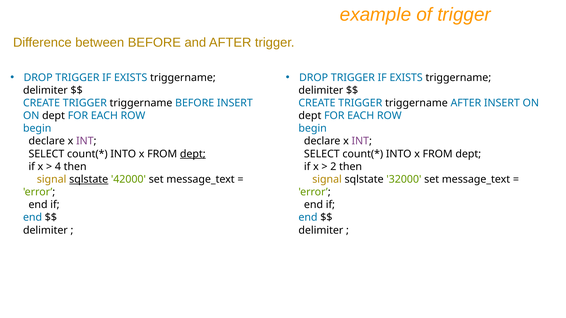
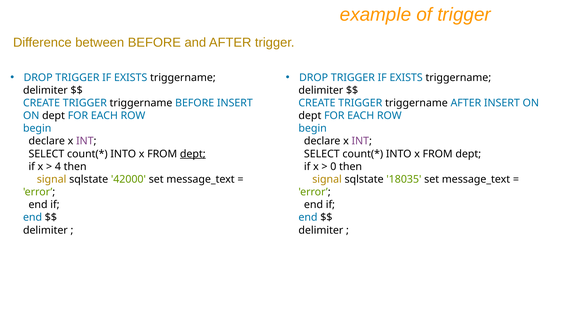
2: 2 -> 0 (333, 167)
sqlstate underline: present -> none (89, 180)
32000: 32000 -> 18035 (404, 180)
